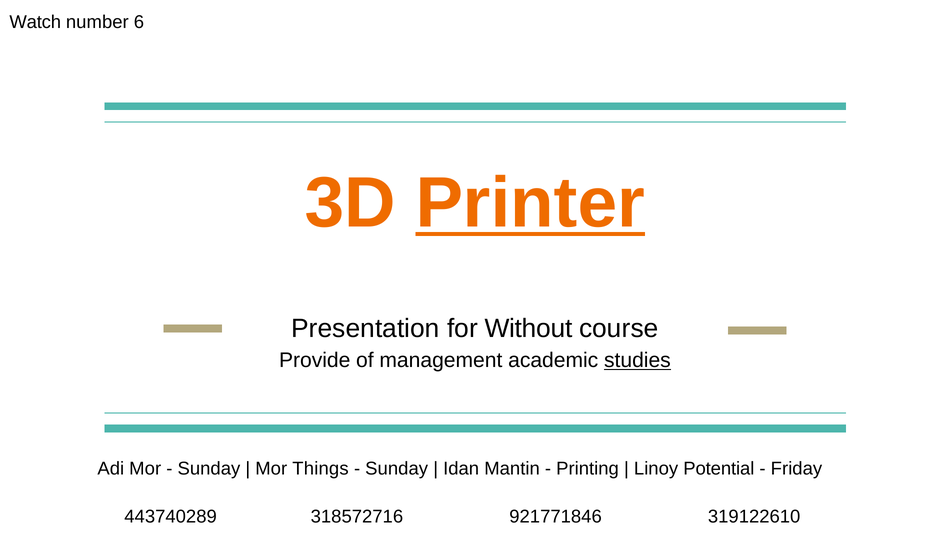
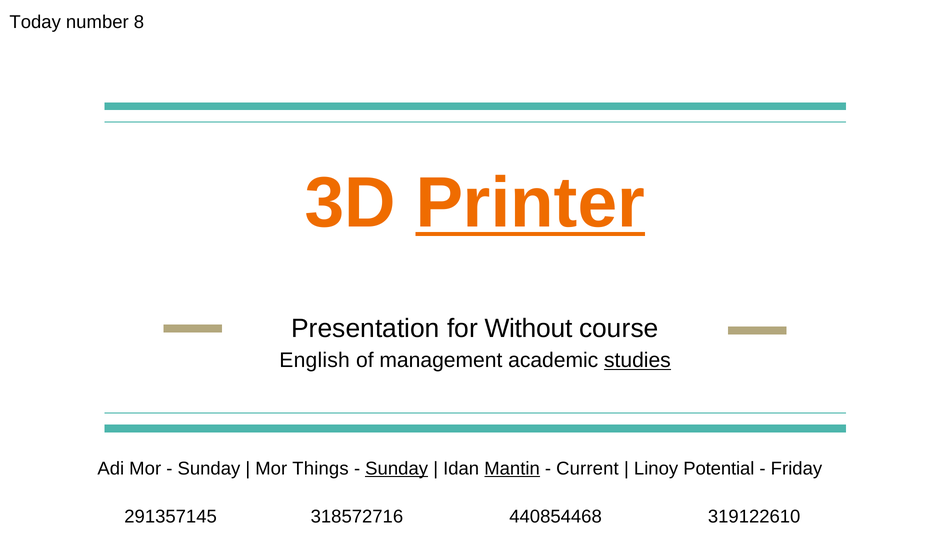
Watch: Watch -> Today (35, 22)
6: 6 -> 8 (139, 22)
Provide: Provide -> English (315, 360)
Sunday underline: none -> present (397, 468)
Mantin underline: none -> present (512, 468)
Printing: Printing -> Current (587, 468)
443740289: 443740289 -> 291357145 (171, 516)
921771846: 921771846 -> 440854468 (556, 516)
